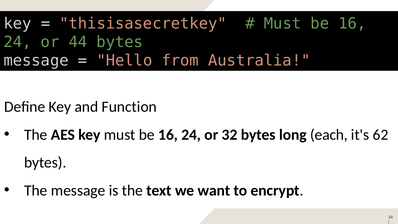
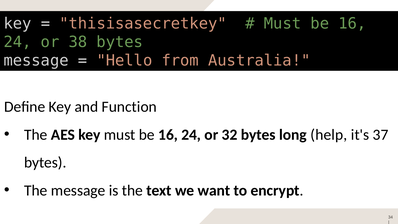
44: 44 -> 38 (78, 42)
each: each -> help (329, 135)
62: 62 -> 37 (381, 135)
